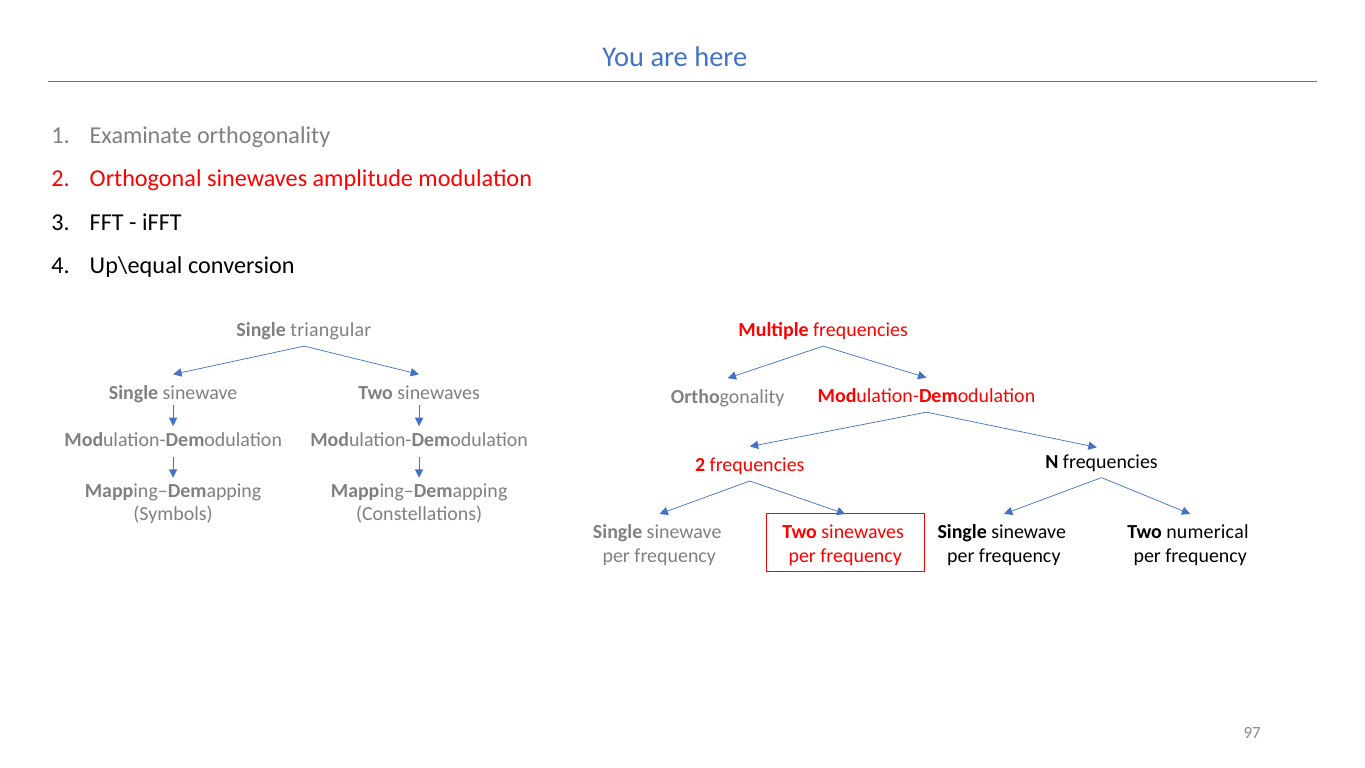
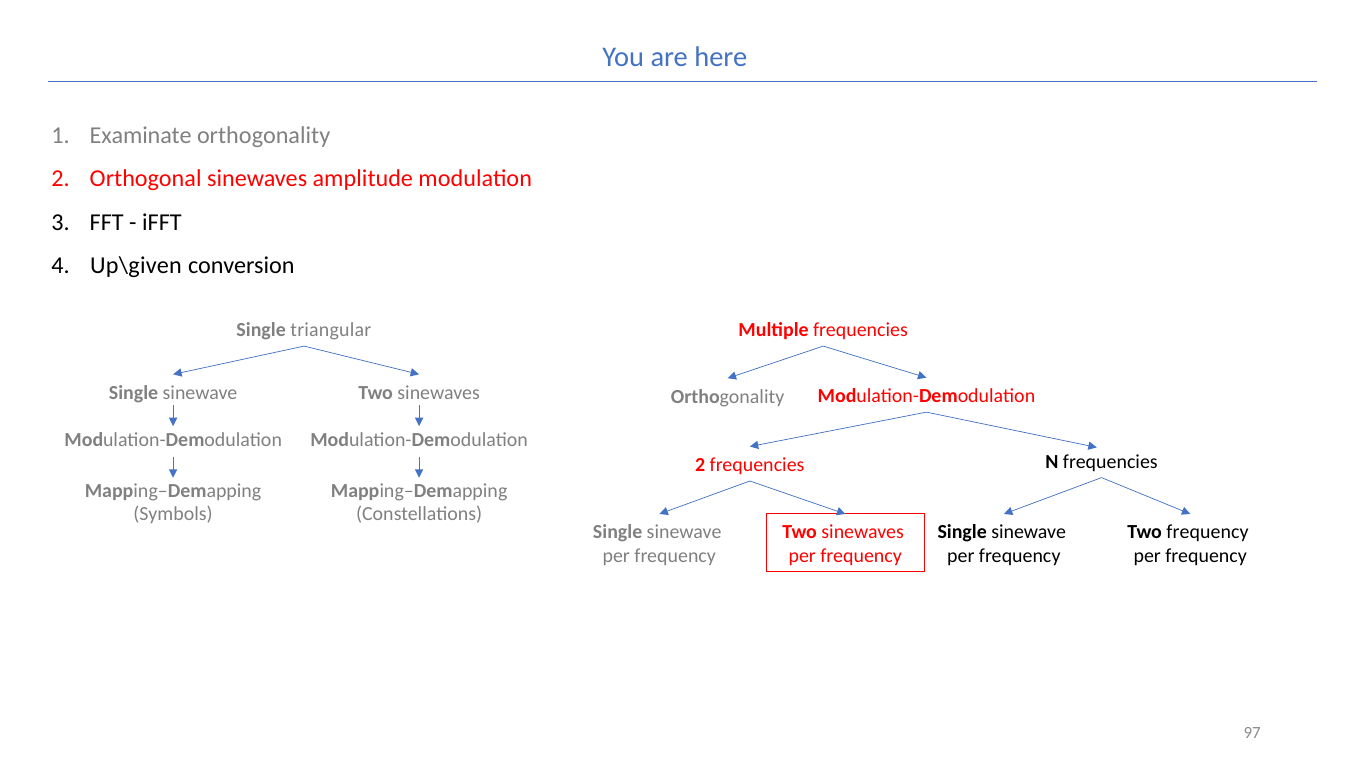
Up\equal: Up\equal -> Up\given (136, 266)
Two numerical: numerical -> frequency (1208, 532)
